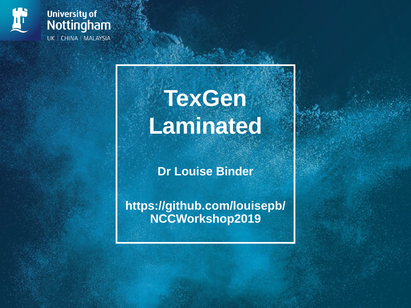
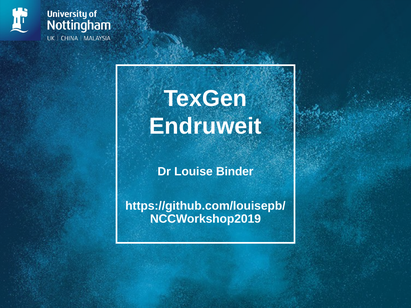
Laminated: Laminated -> Endruweit (205, 126)
